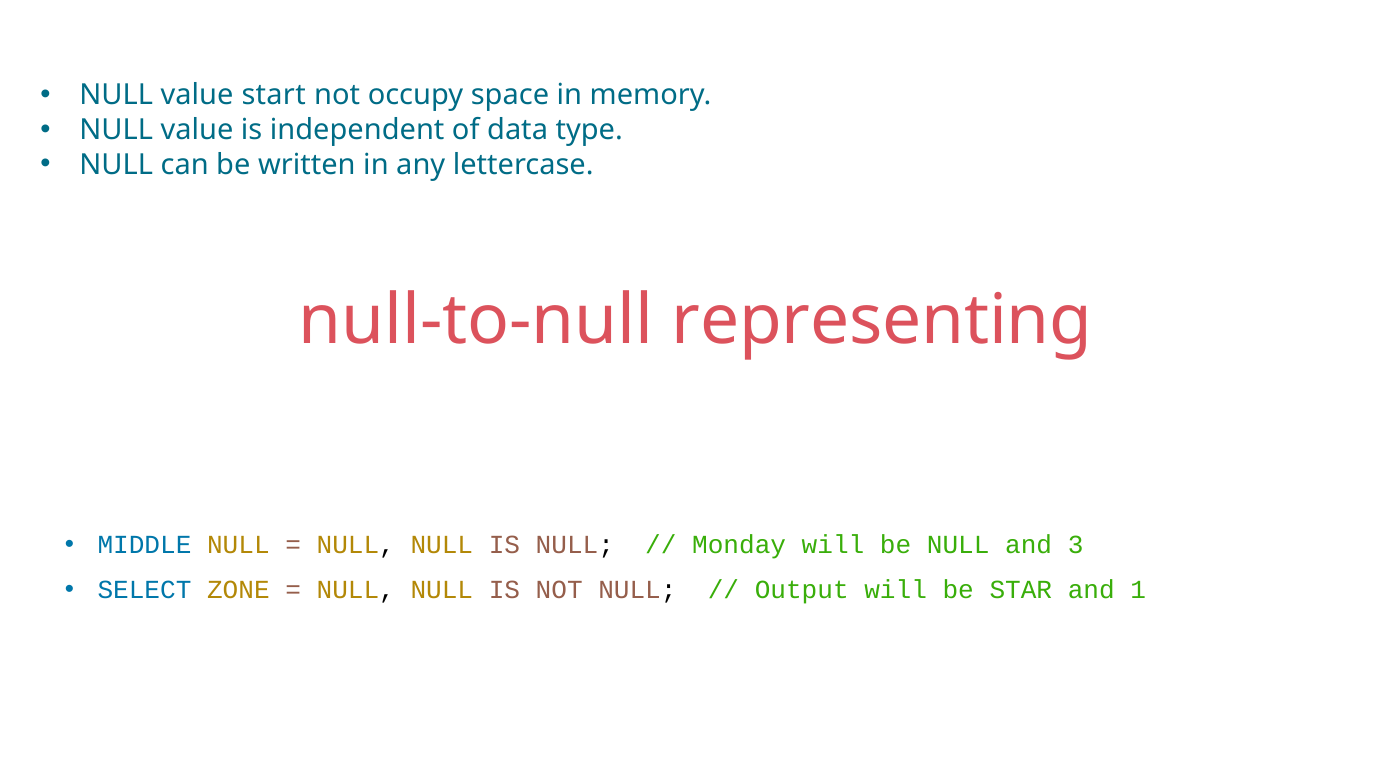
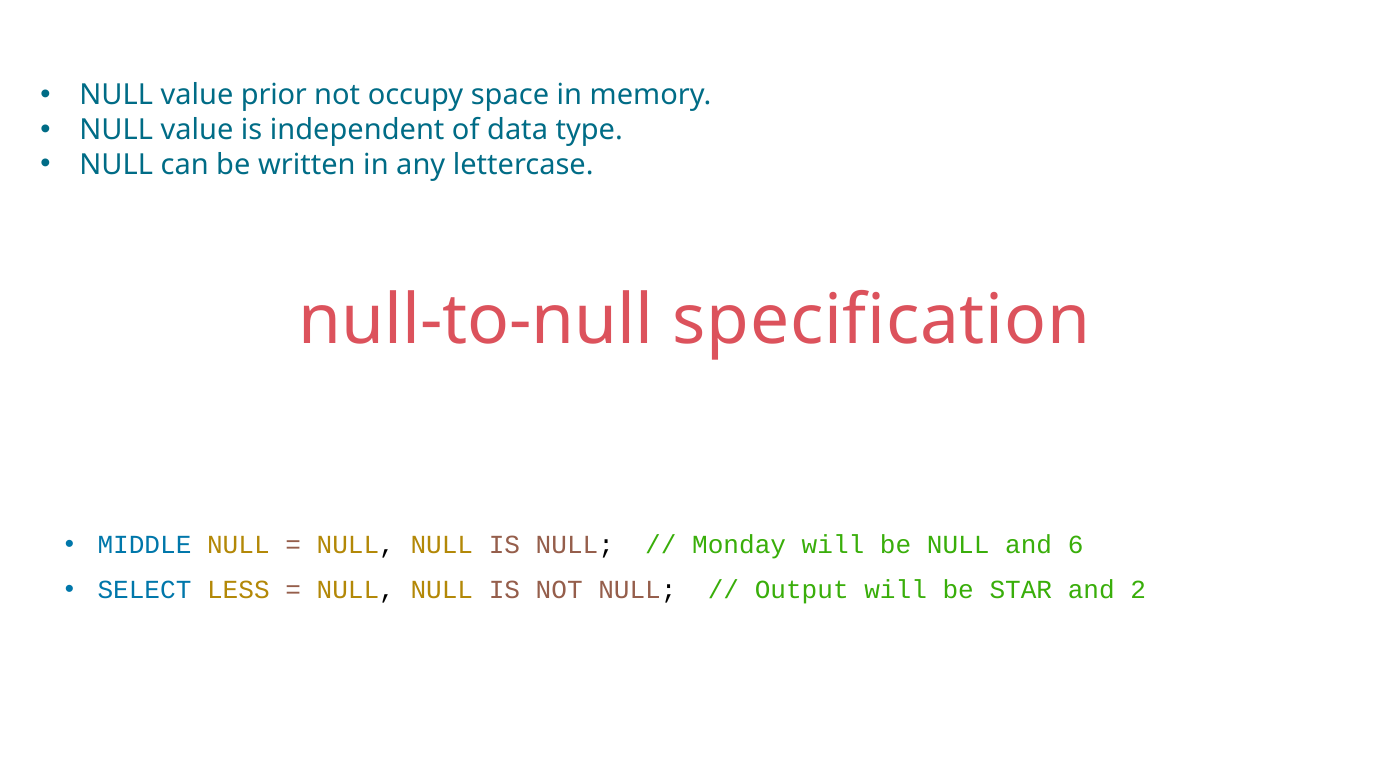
start: start -> prior (274, 95)
representing: representing -> specification (882, 321)
3: 3 -> 6 (1076, 545)
ZONE: ZONE -> LESS (238, 590)
1: 1 -> 2 (1138, 590)
